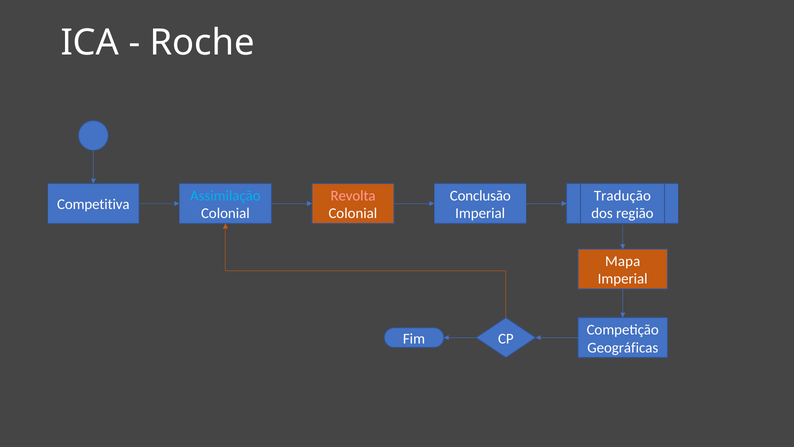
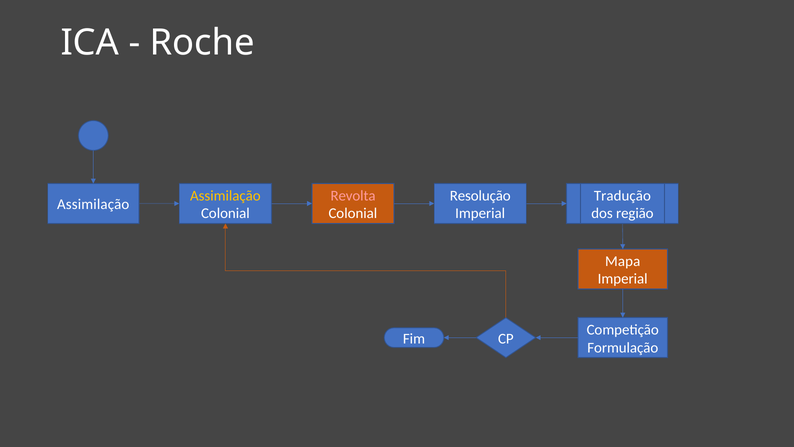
Assimilação colour: light blue -> yellow (225, 195)
Conclusão: Conclusão -> Resolução (480, 195)
Competitiva: Competitiva -> Assimilação (93, 204)
Geográficas: Geográficas -> Formulação (623, 347)
